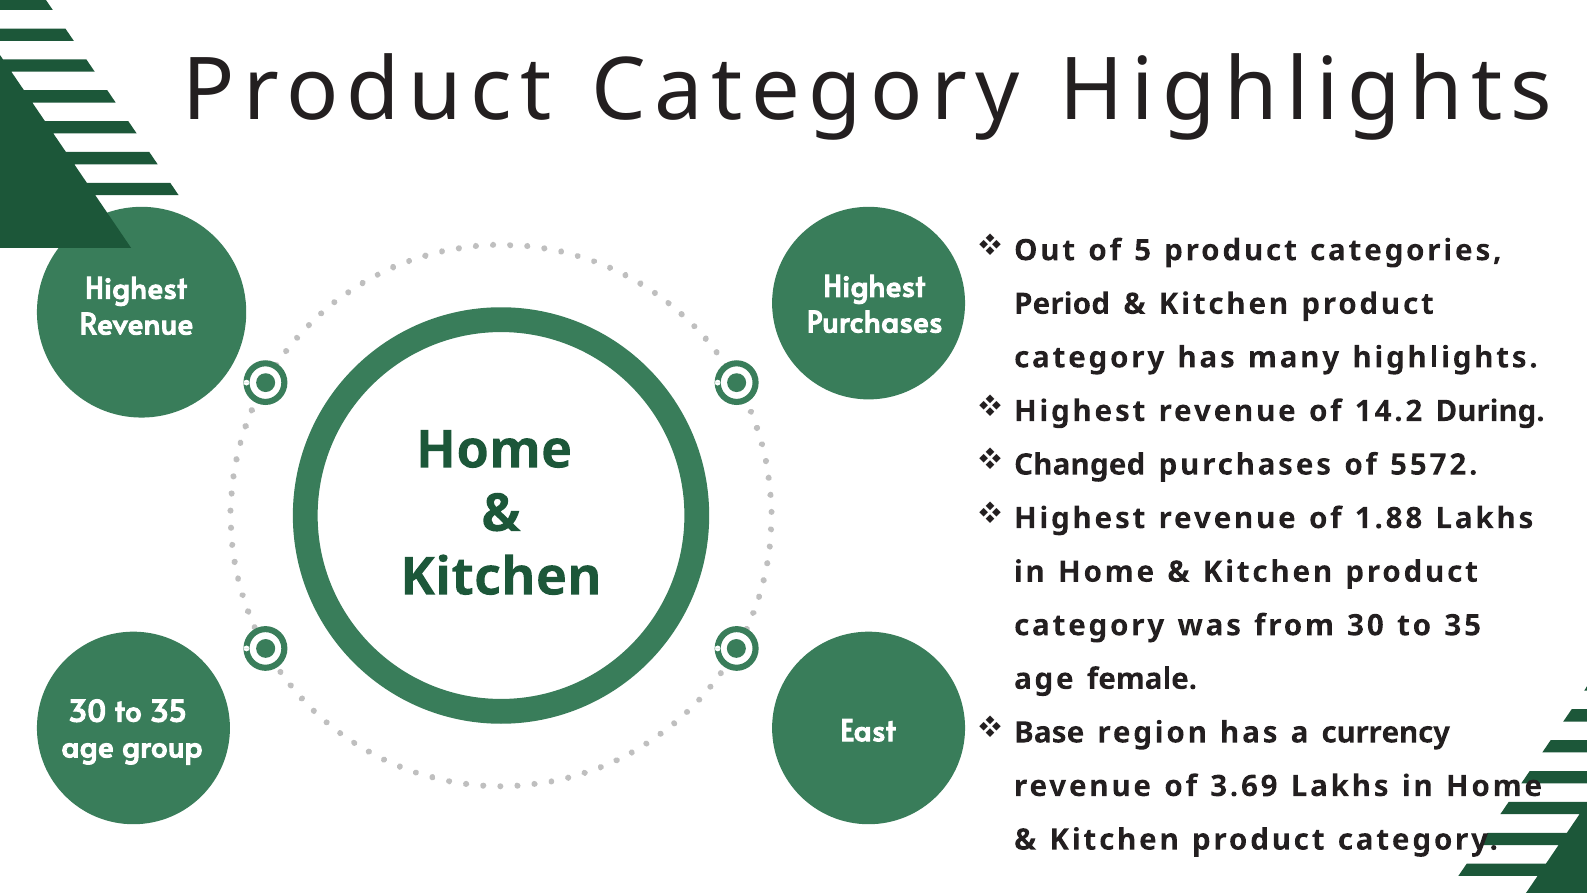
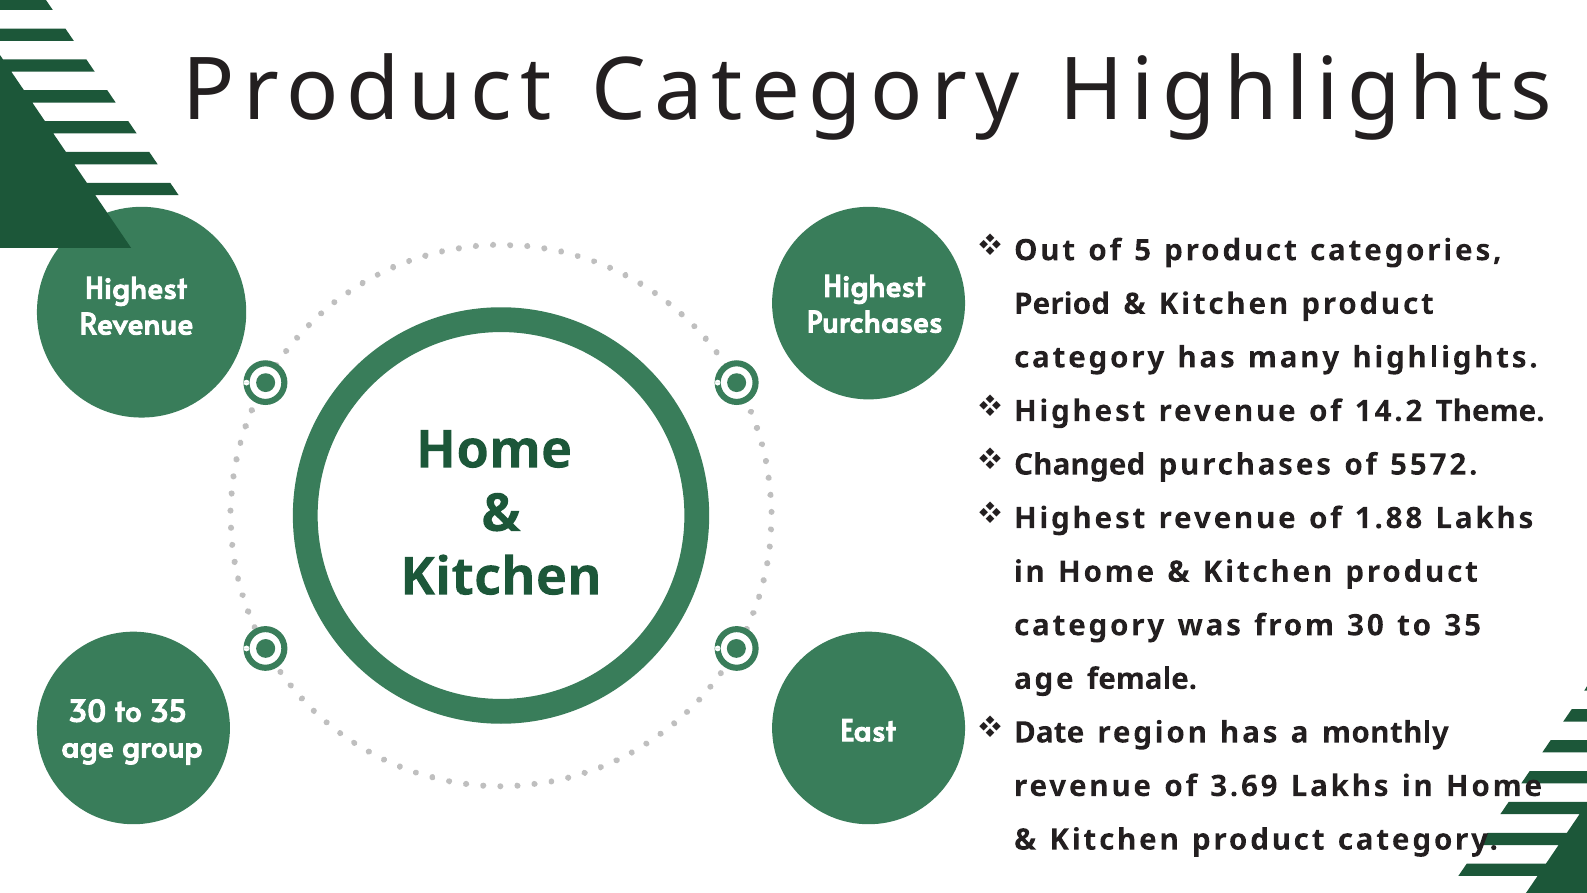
During: During -> Theme (1490, 411)
Base: Base -> Date (1049, 732)
currency: currency -> monthly (1385, 732)
